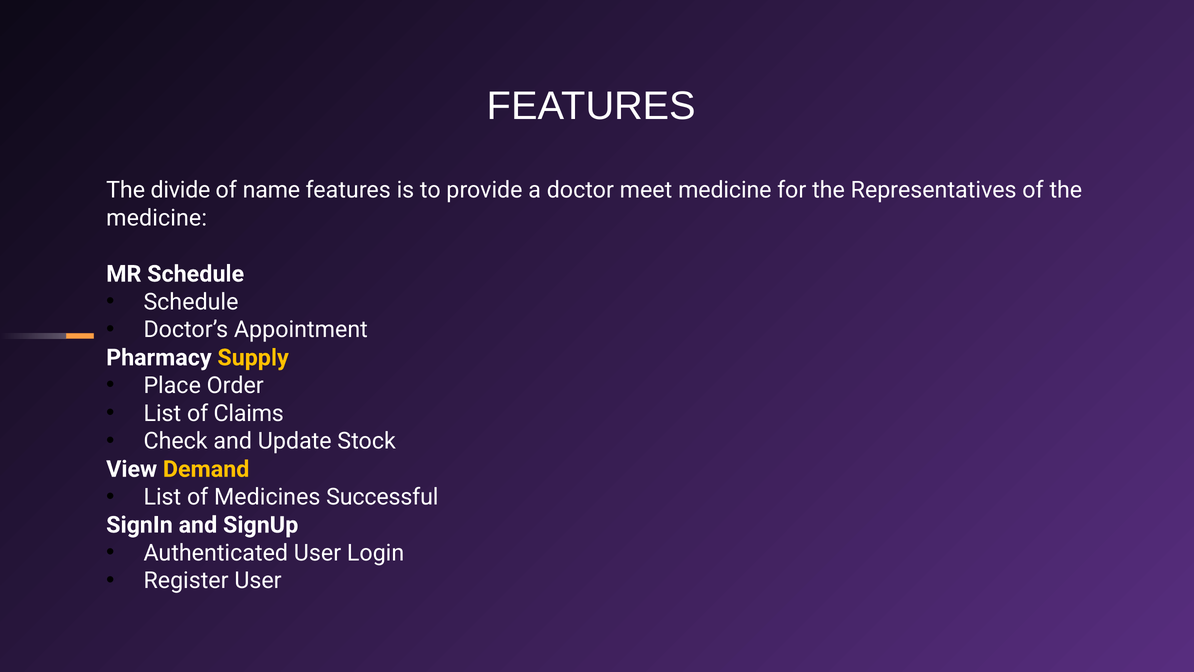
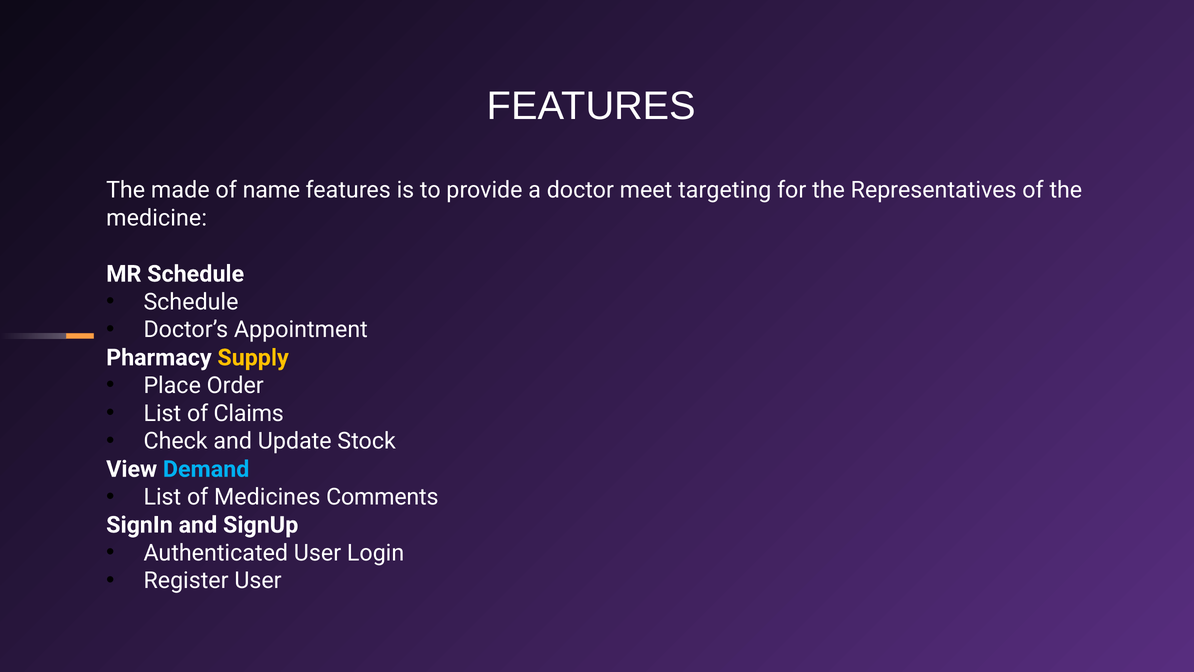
divide: divide -> made (180, 190)
meet medicine: medicine -> targeting (725, 190)
Demand colour: yellow -> light blue (206, 469)
Successful: Successful -> Comments (382, 497)
